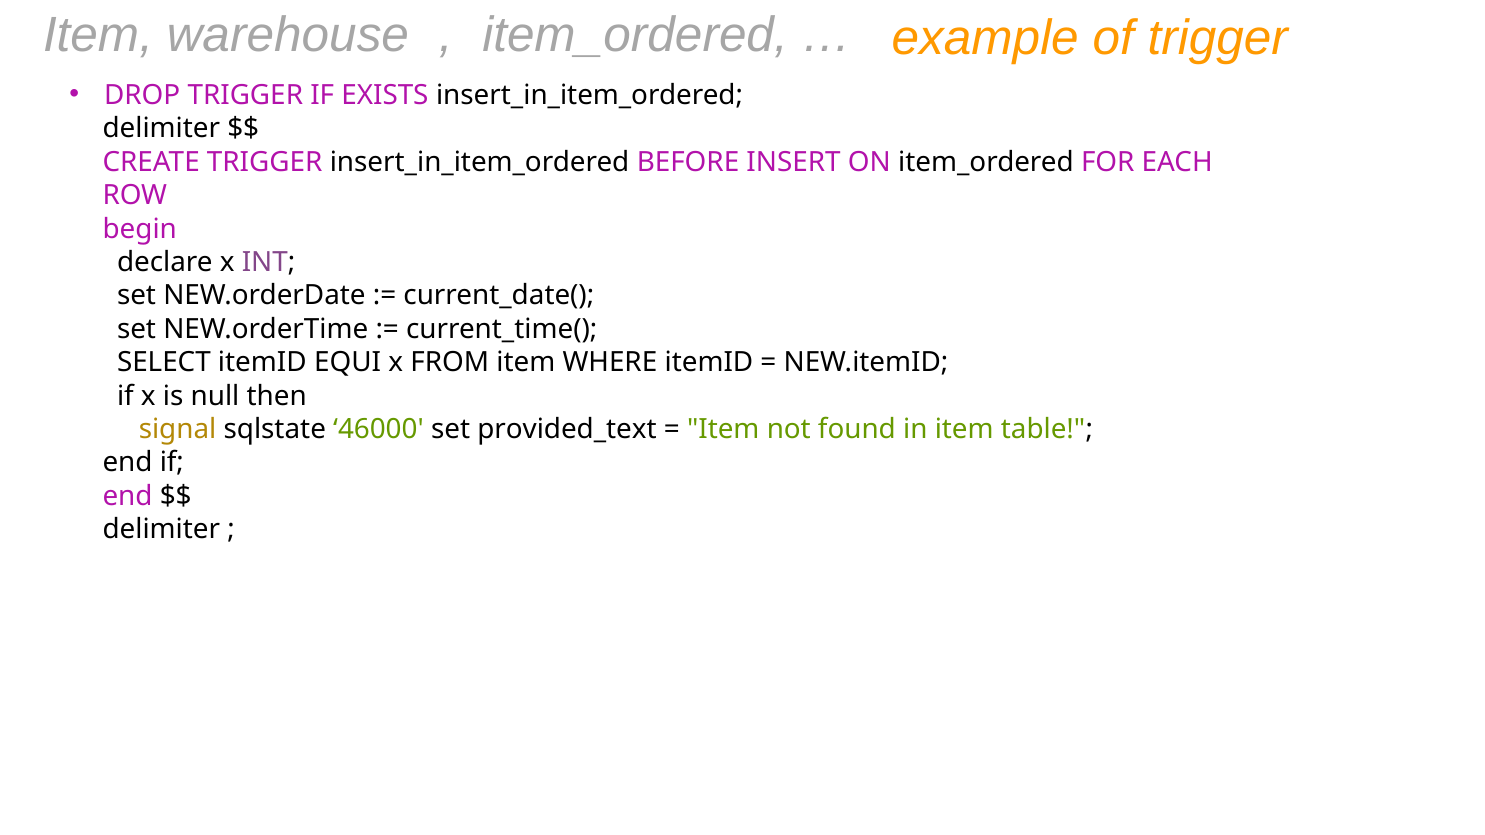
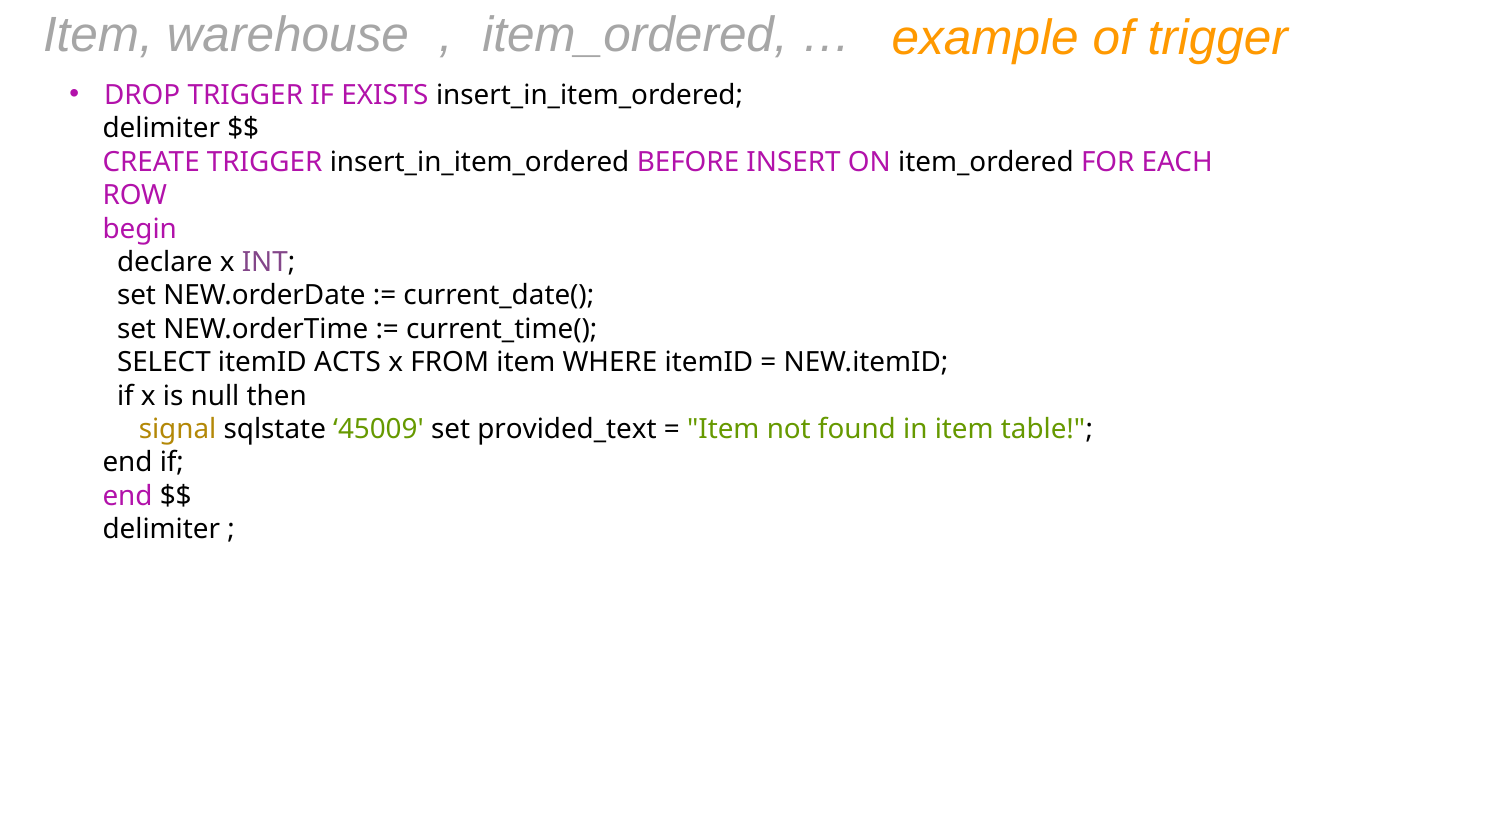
EQUI: EQUI -> ACTS (348, 363)
46000: 46000 -> 45009 (379, 429)
